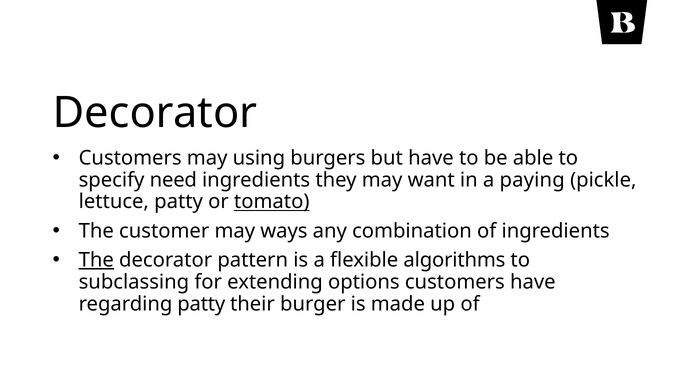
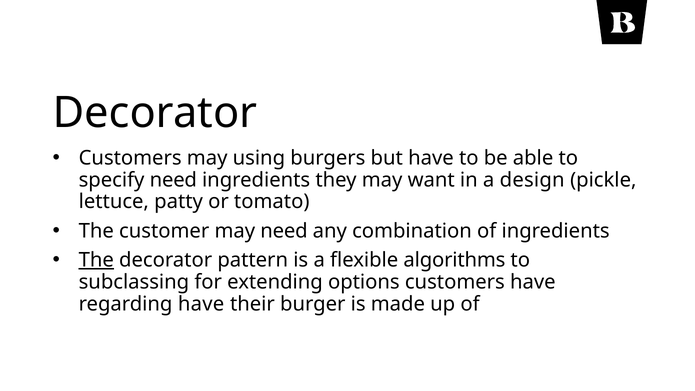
paying: paying -> design (532, 180)
tomato underline: present -> none (272, 202)
may ways: ways -> need (284, 231)
regarding patty: patty -> have (201, 304)
